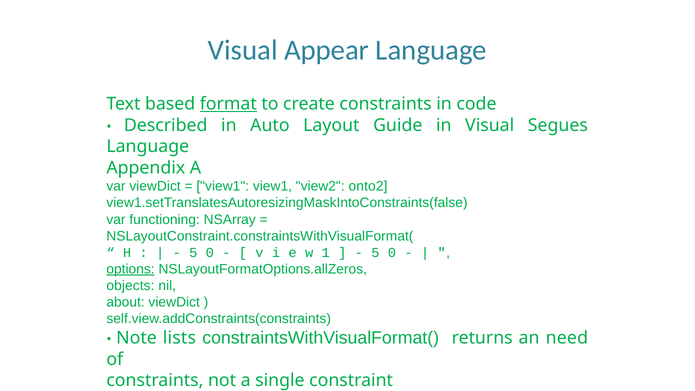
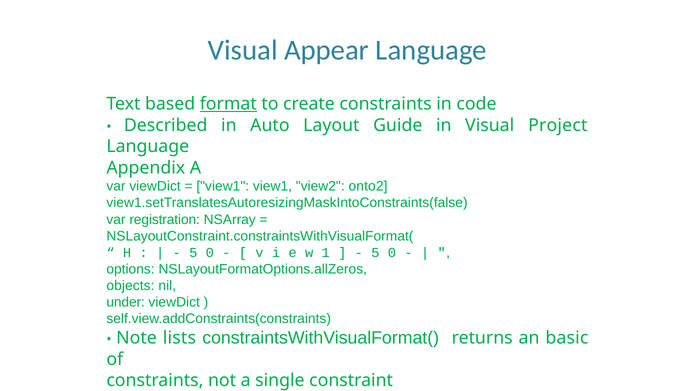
Segues: Segues -> Project (558, 125)
functioning: functioning -> registration (165, 219)
options underline: present -> none (131, 269)
about: about -> under (126, 302)
need: need -> basic (567, 338)
